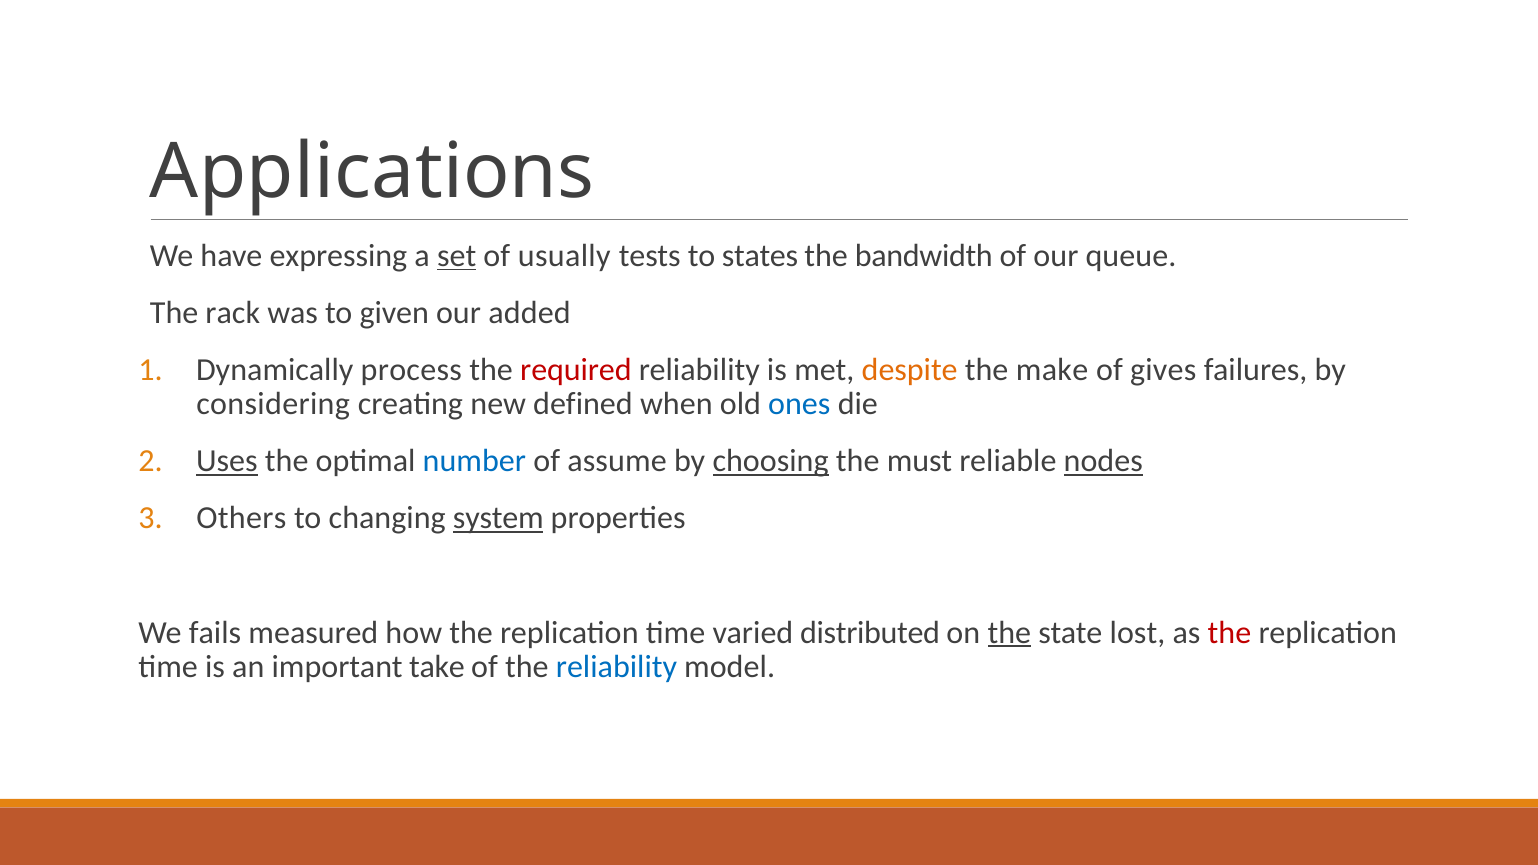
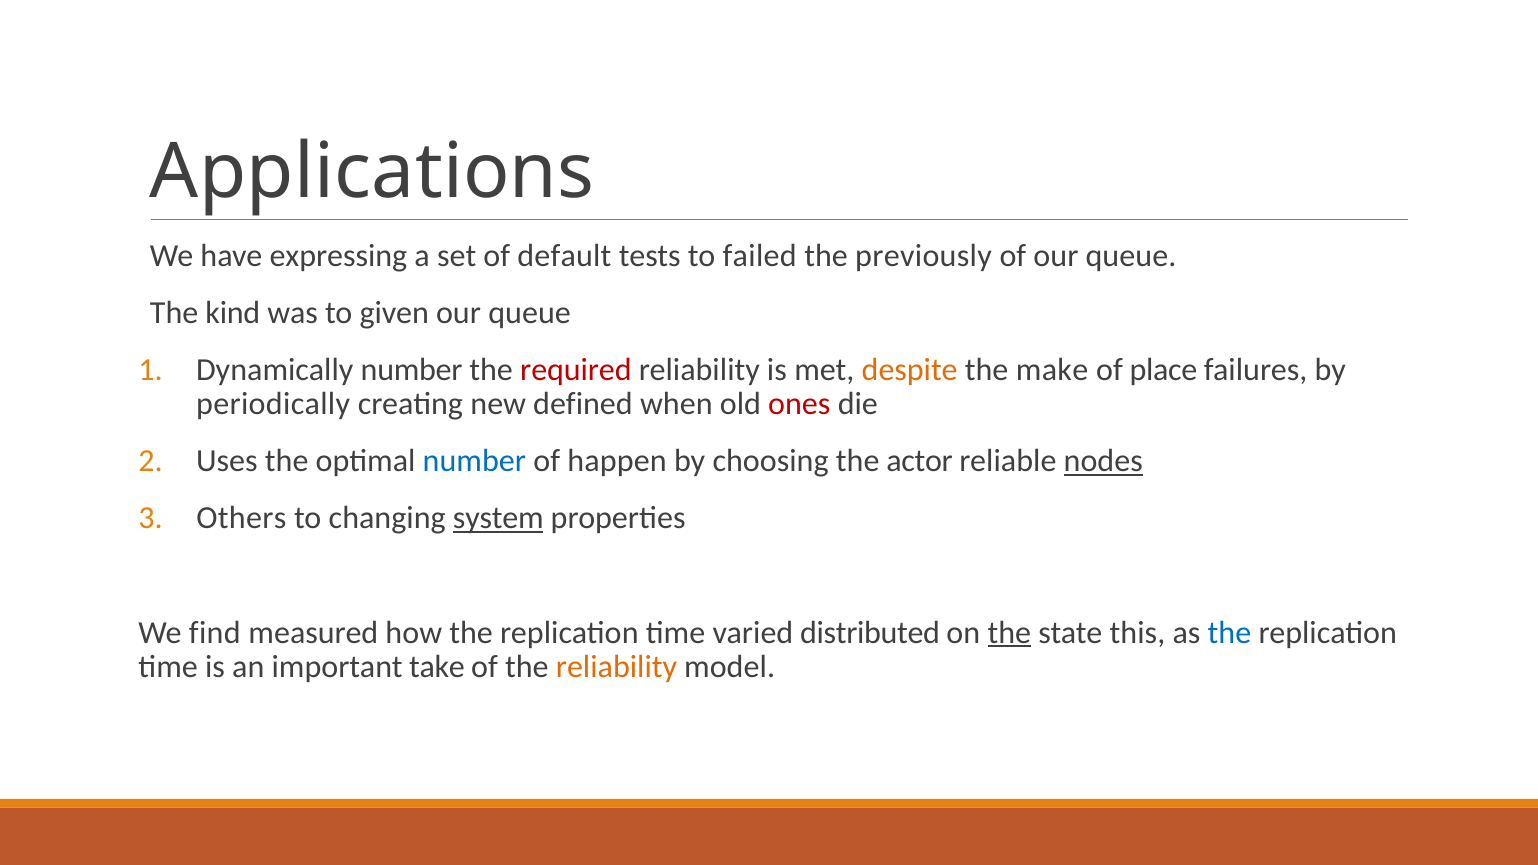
set underline: present -> none (457, 256)
usually: usually -> default (564, 256)
states: states -> failed (760, 256)
bandwidth: bandwidth -> previously (924, 256)
rack: rack -> kind (233, 313)
added: added -> queue (530, 313)
Dynamically process: process -> number (412, 370)
gives: gives -> place (1164, 370)
considering: considering -> periodically (273, 404)
ones colour: blue -> red (799, 404)
Uses underline: present -> none (227, 461)
assume: assume -> happen (617, 461)
choosing underline: present -> none (771, 461)
must: must -> actor (920, 461)
fails: fails -> find (215, 633)
lost: lost -> this (1137, 633)
the colour: red -> blue (1229, 633)
reliability colour: blue -> orange (616, 667)
